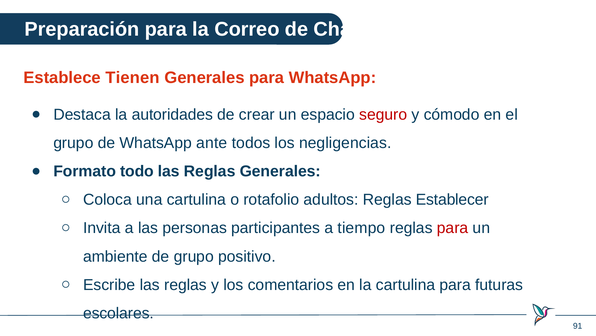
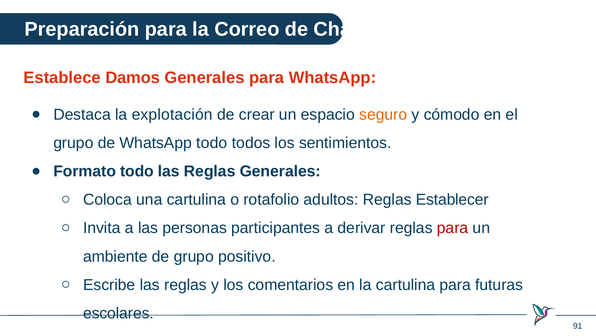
Tienen: Tienen -> Damos (133, 77)
autoridades: autoridades -> explotación (172, 114)
seguro colour: red -> orange (383, 114)
WhatsApp ante: ante -> todo (212, 143)
negligencias: negligencias -> sentimientos (345, 143)
tiempo: tiempo -> derivar (362, 228)
